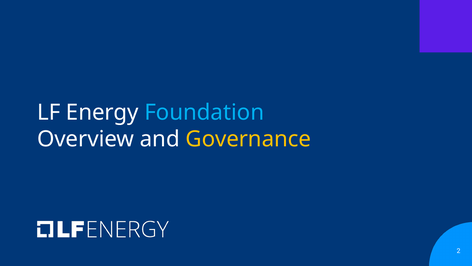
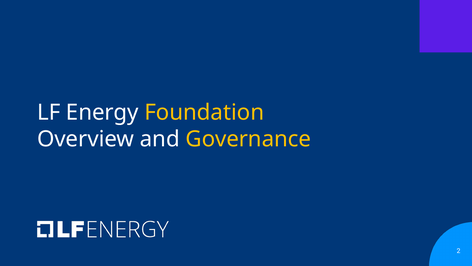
Foundation colour: light blue -> yellow (204, 112)
